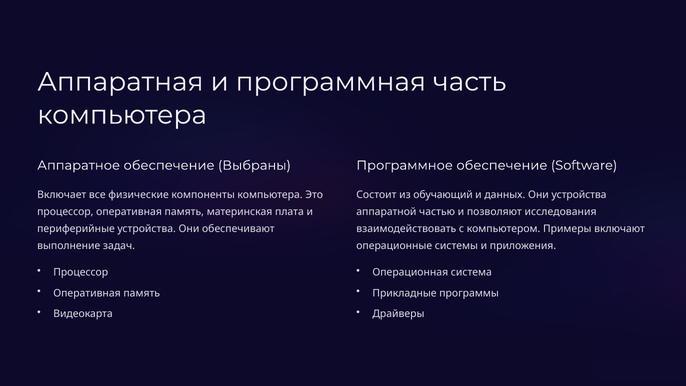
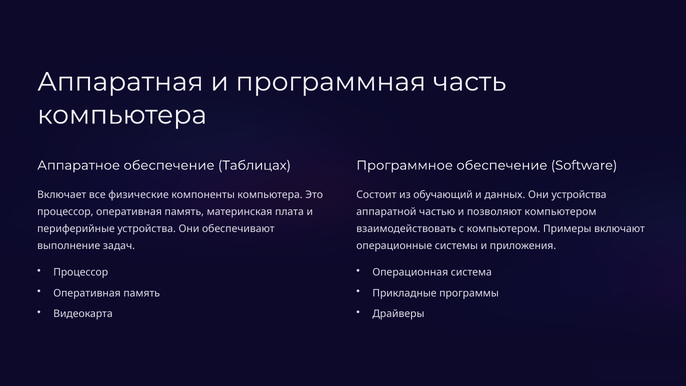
Выбраны: Выбраны -> Таблицах (254, 165)
позволяют исследования: исследования -> компьютером (560, 212)
